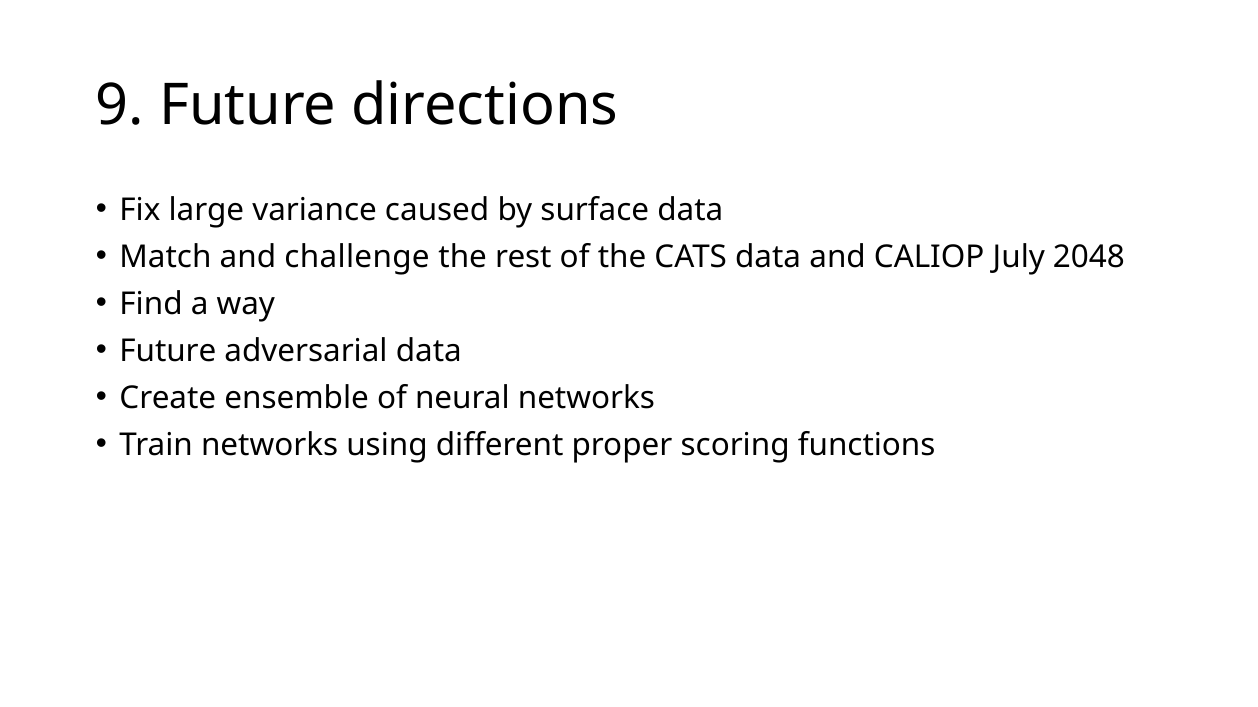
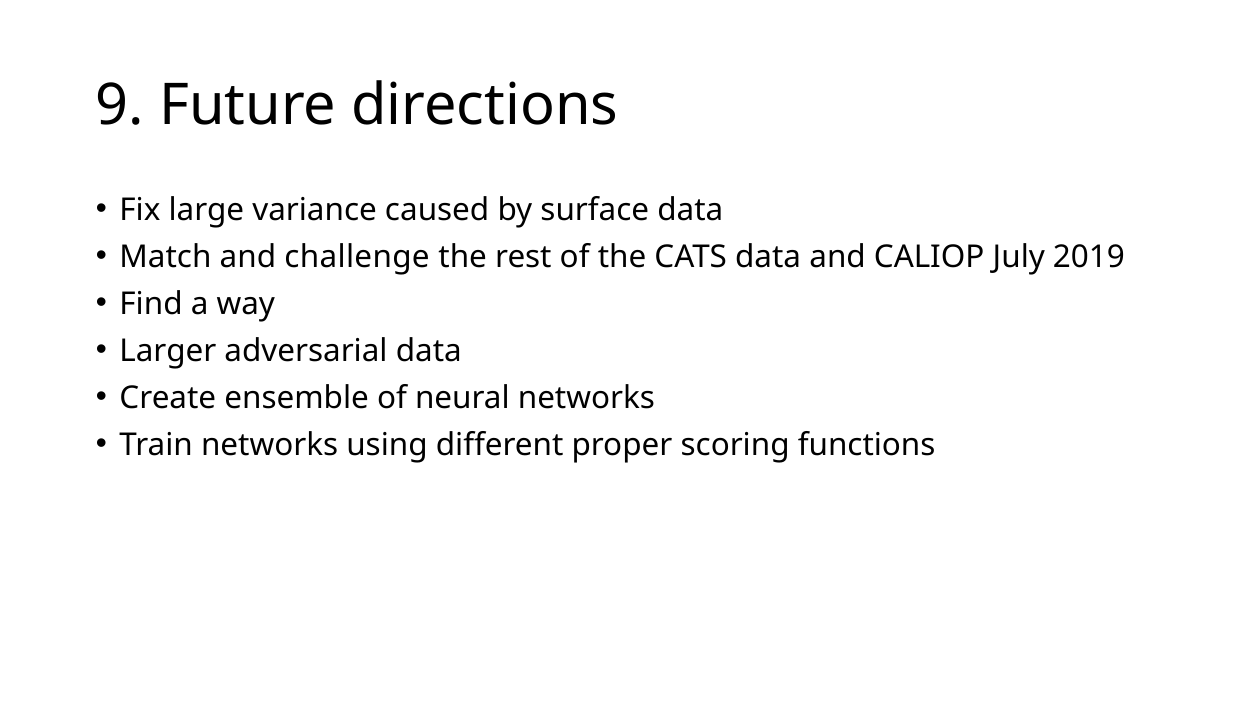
2048: 2048 -> 2019 (1089, 257)
Future: Future -> Larger (168, 351)
